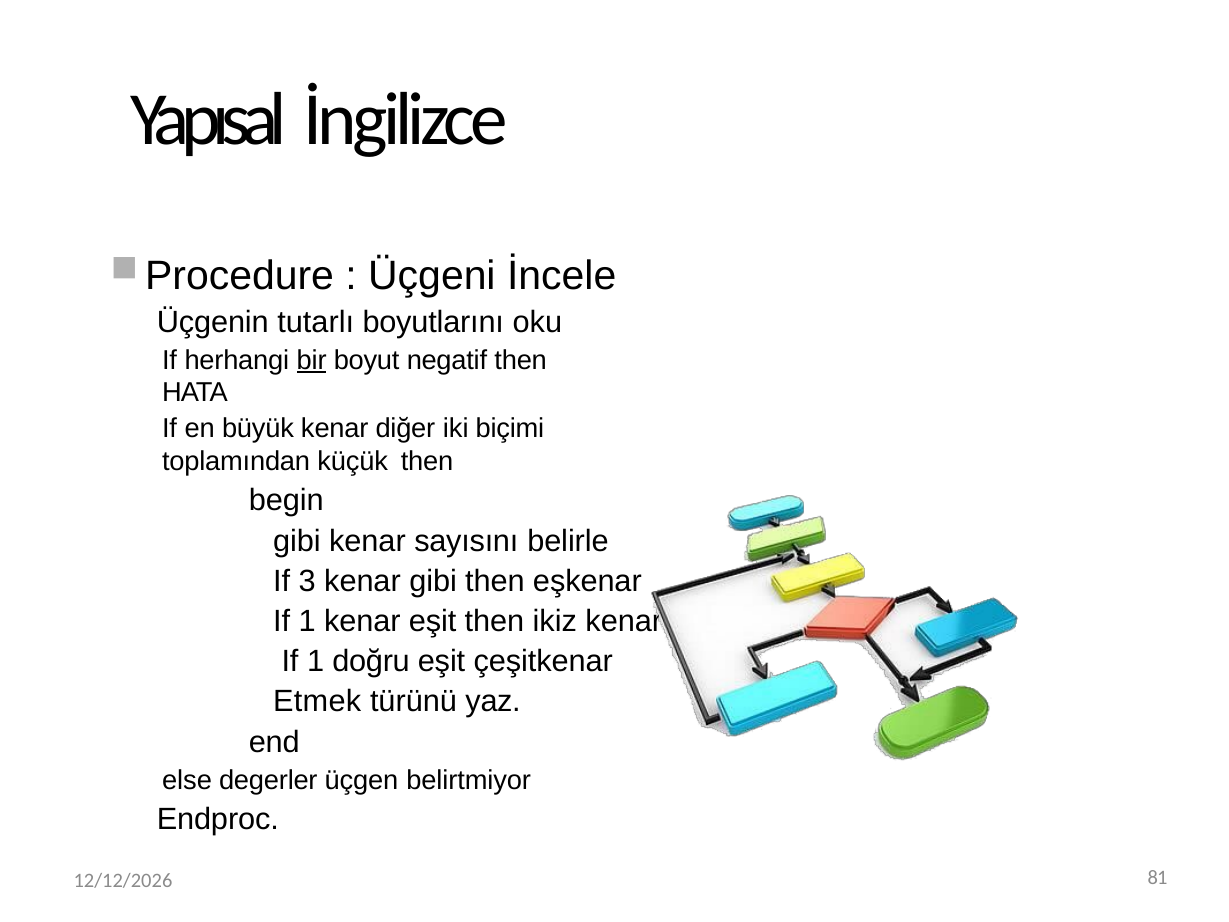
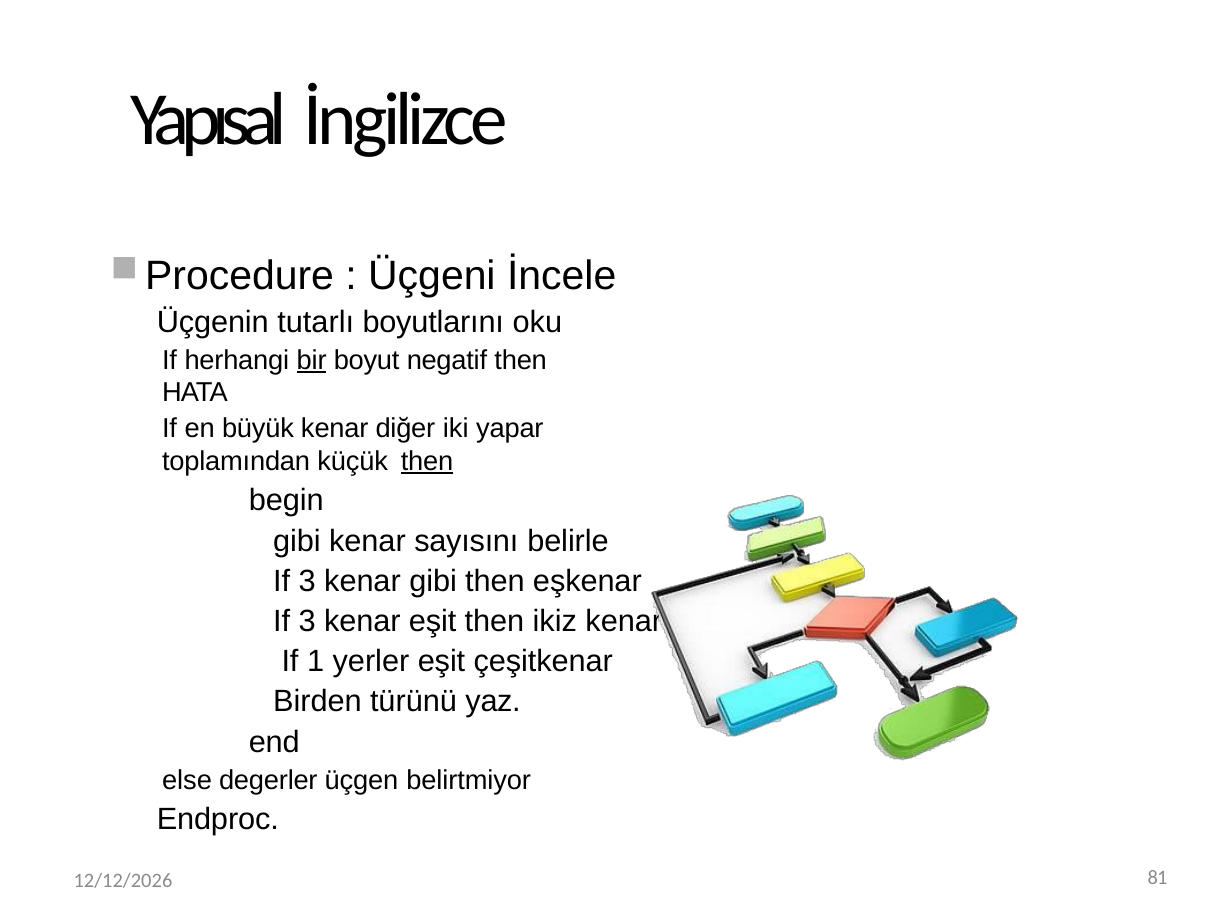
biçimi: biçimi -> yapar (510, 429)
then underline: none -> present (427, 461)
1: 1 -> 3 (307, 621)
doğru: doğru -> yerler (371, 661)
Etmek: Etmek -> Birden (317, 702)
